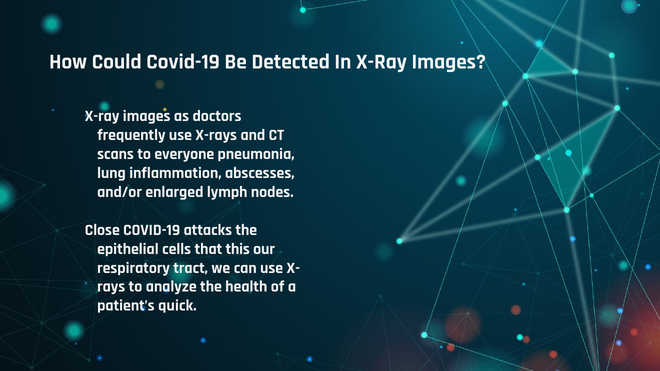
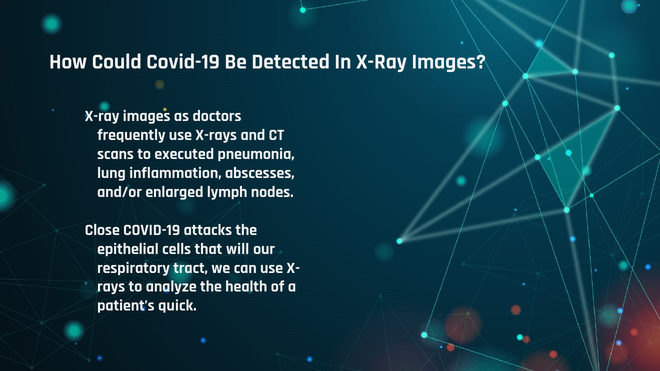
everyone: everyone -> executed (184, 154)
this: this -> will (238, 249)
